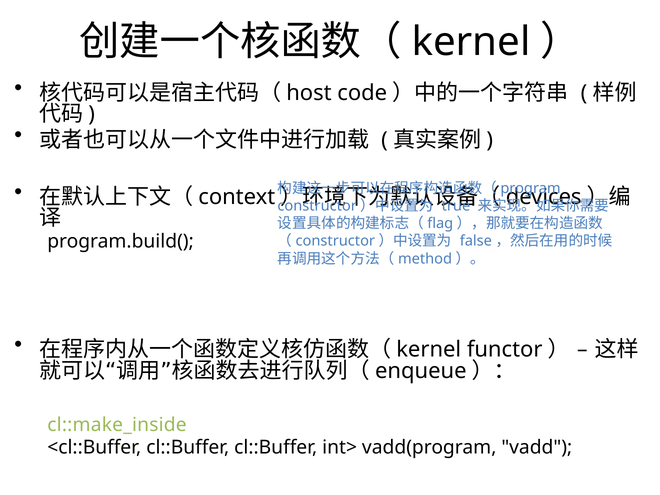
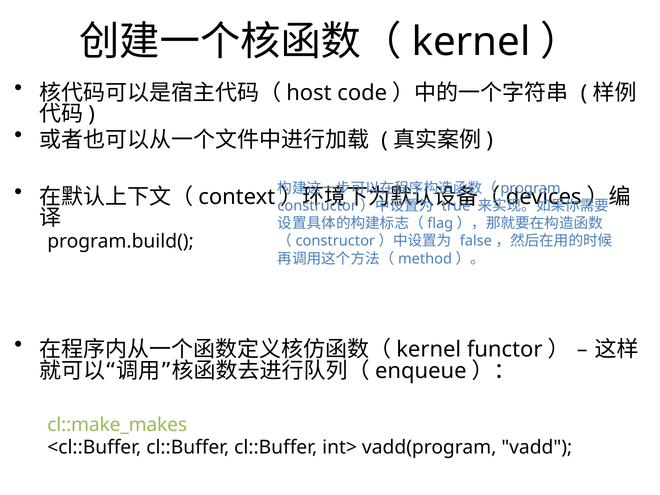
cl::make_inside: cl::make_inside -> cl::make_makes (117, 425)
